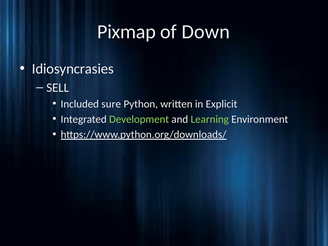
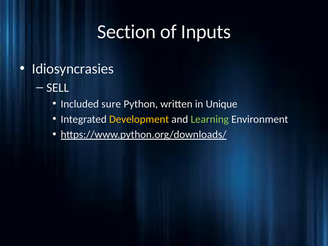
Pixmap: Pixmap -> Section (127, 32)
Down: Down -> Inputs (206, 32)
Explicit: Explicit -> Unique (222, 104)
Development colour: light green -> yellow (139, 119)
